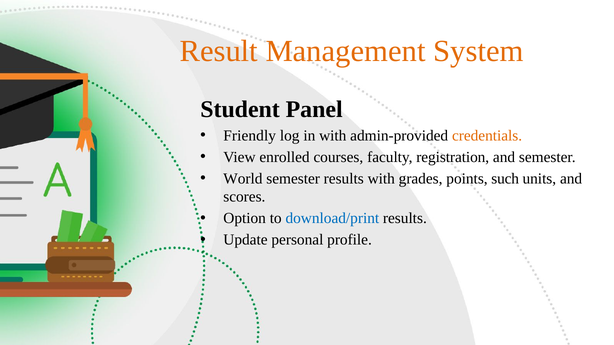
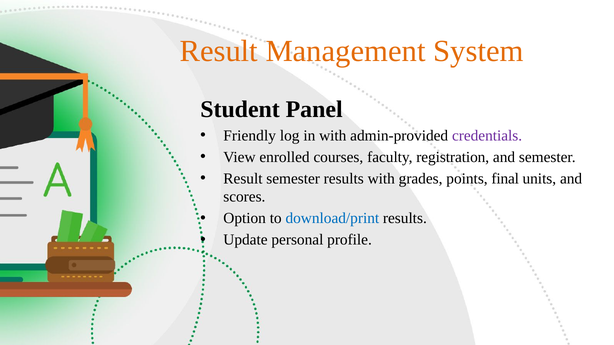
credentials colour: orange -> purple (487, 136)
World: World -> Result (243, 179)
such: such -> final (505, 179)
